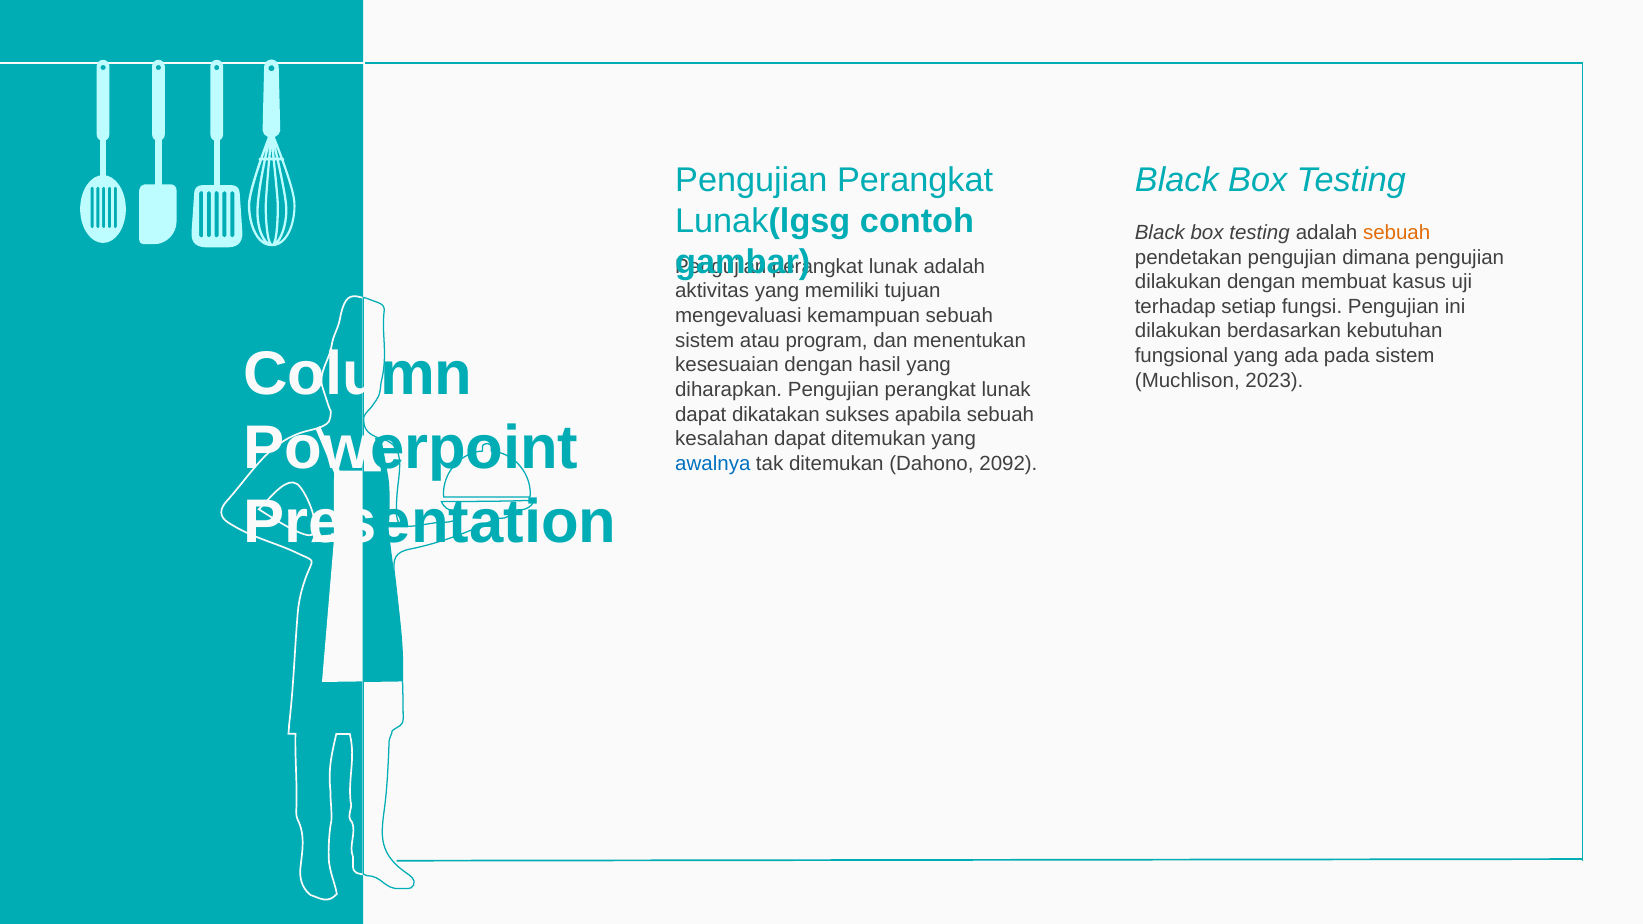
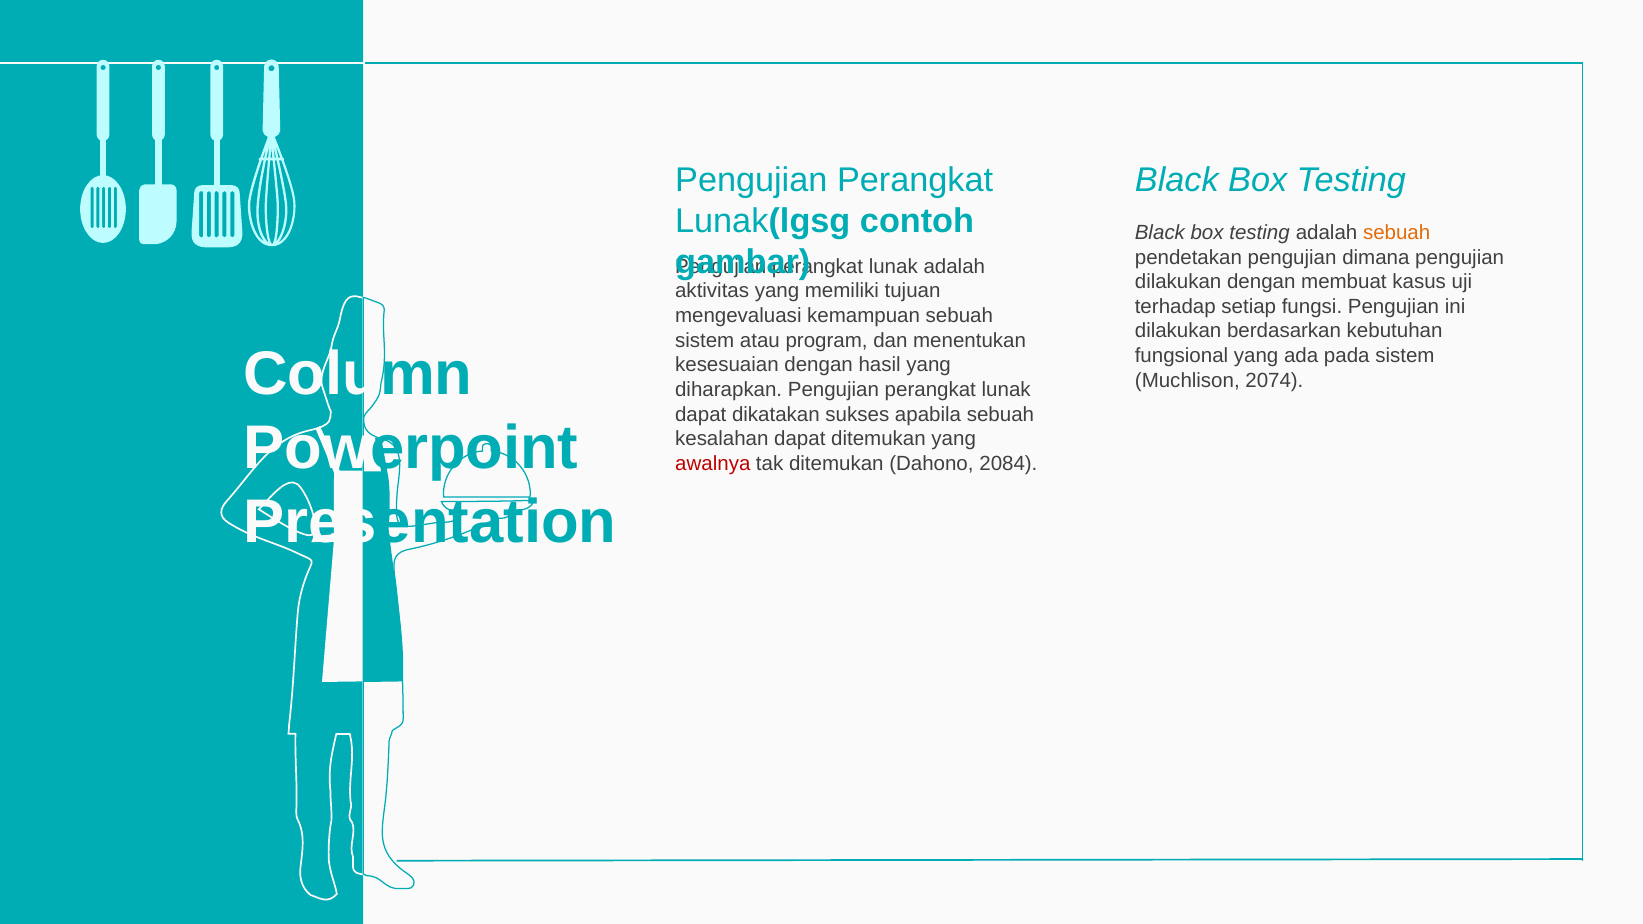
2023: 2023 -> 2074 (1274, 381)
awalnya colour: blue -> red (713, 464)
2092: 2092 -> 2084 (1008, 464)
